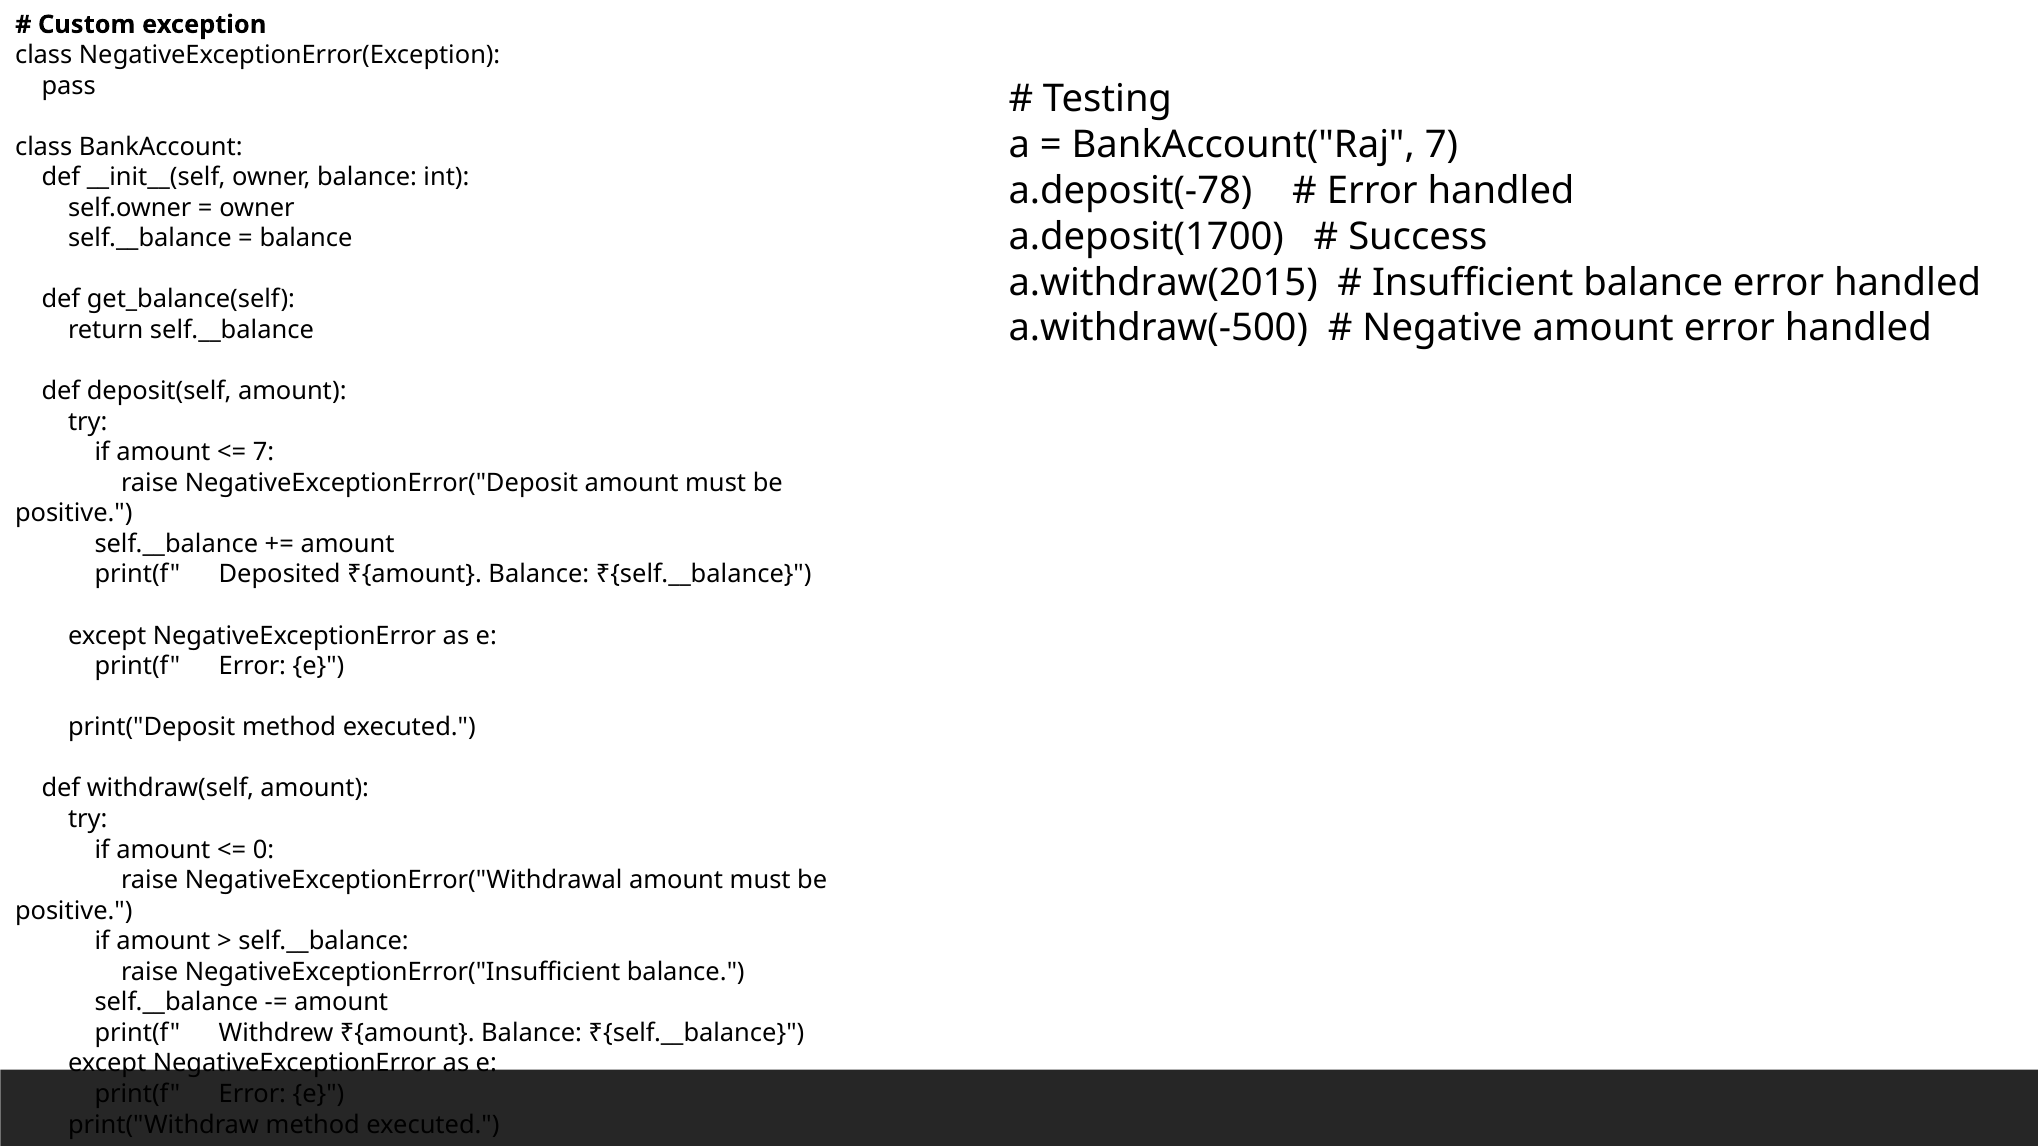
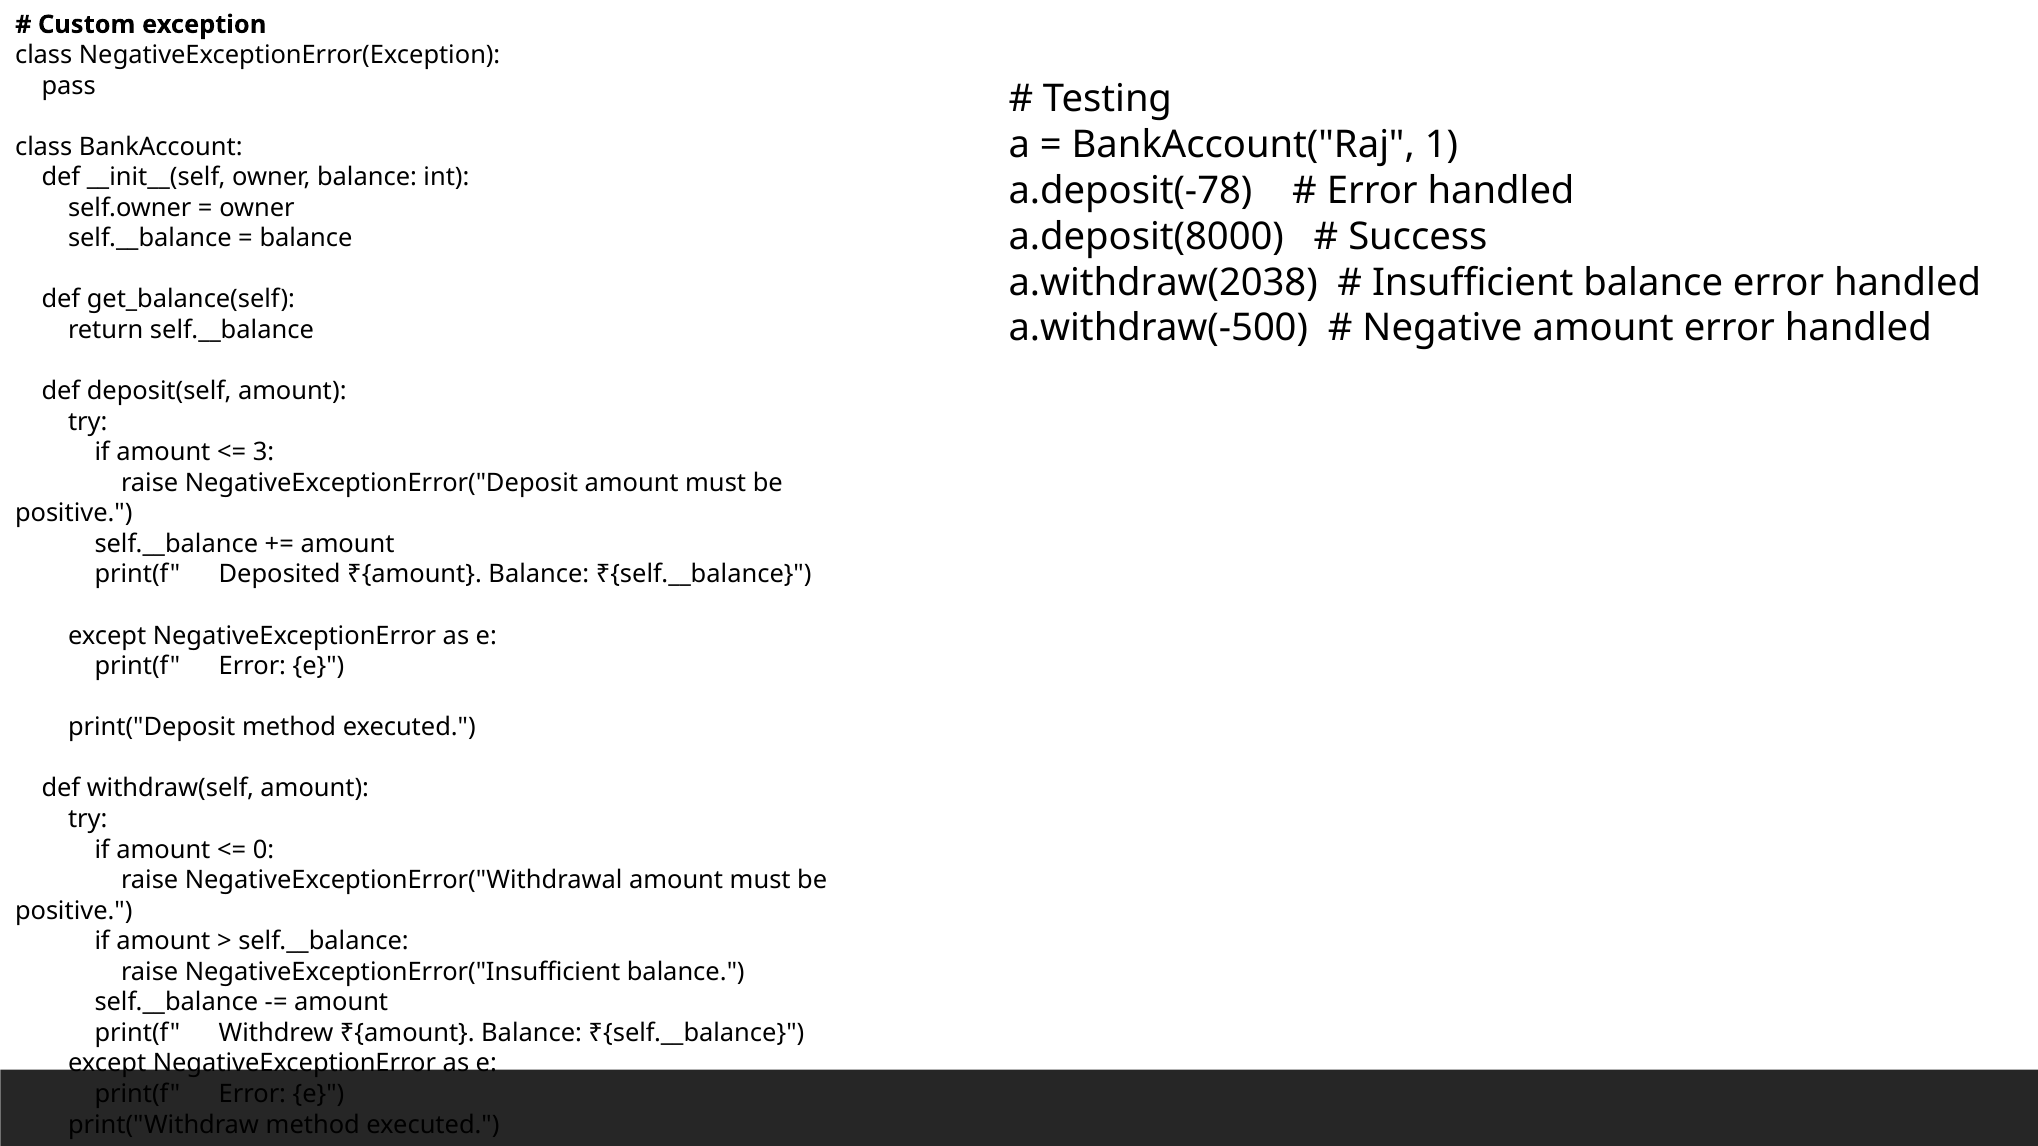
BankAccount("Raj 7: 7 -> 1 (1441, 145)
a.deposit(1700: a.deposit(1700 -> a.deposit(8000 (1146, 237)
a.withdraw(2015: a.withdraw(2015 -> a.withdraw(2038 (1163, 283)
7: 7 -> 3 (263, 452)
